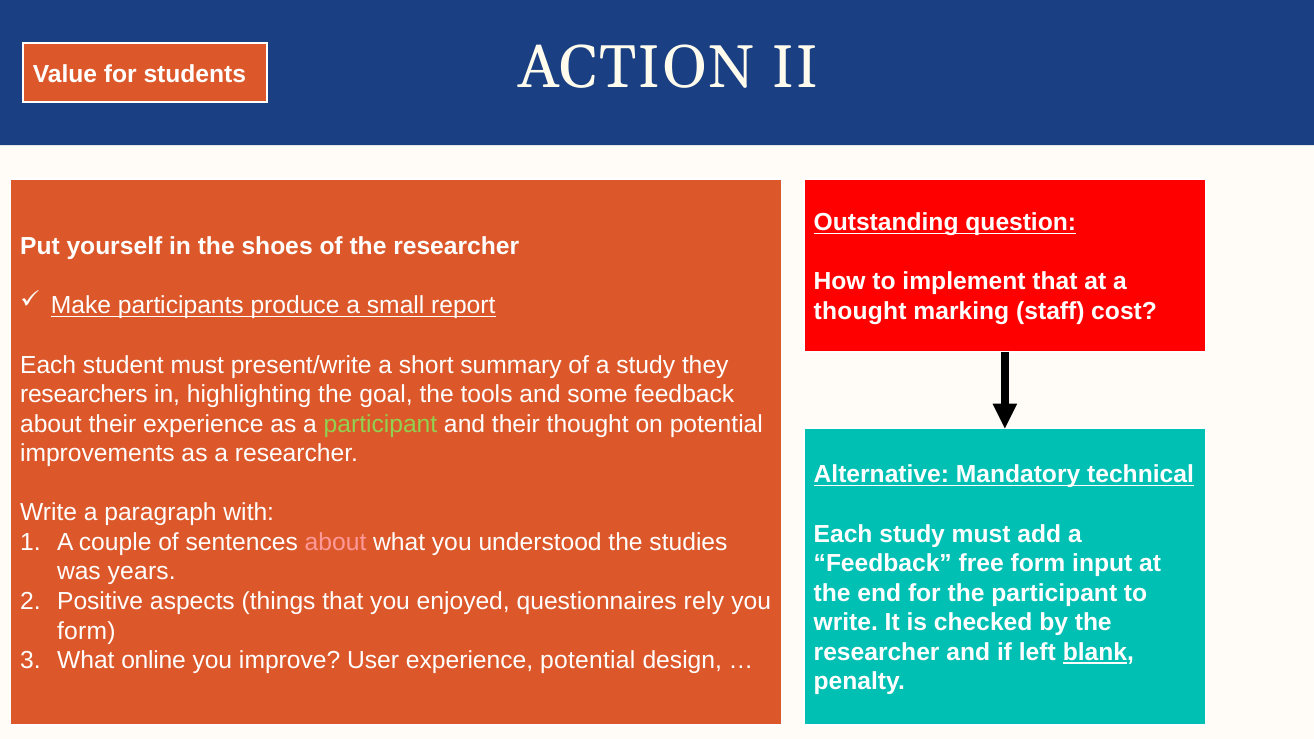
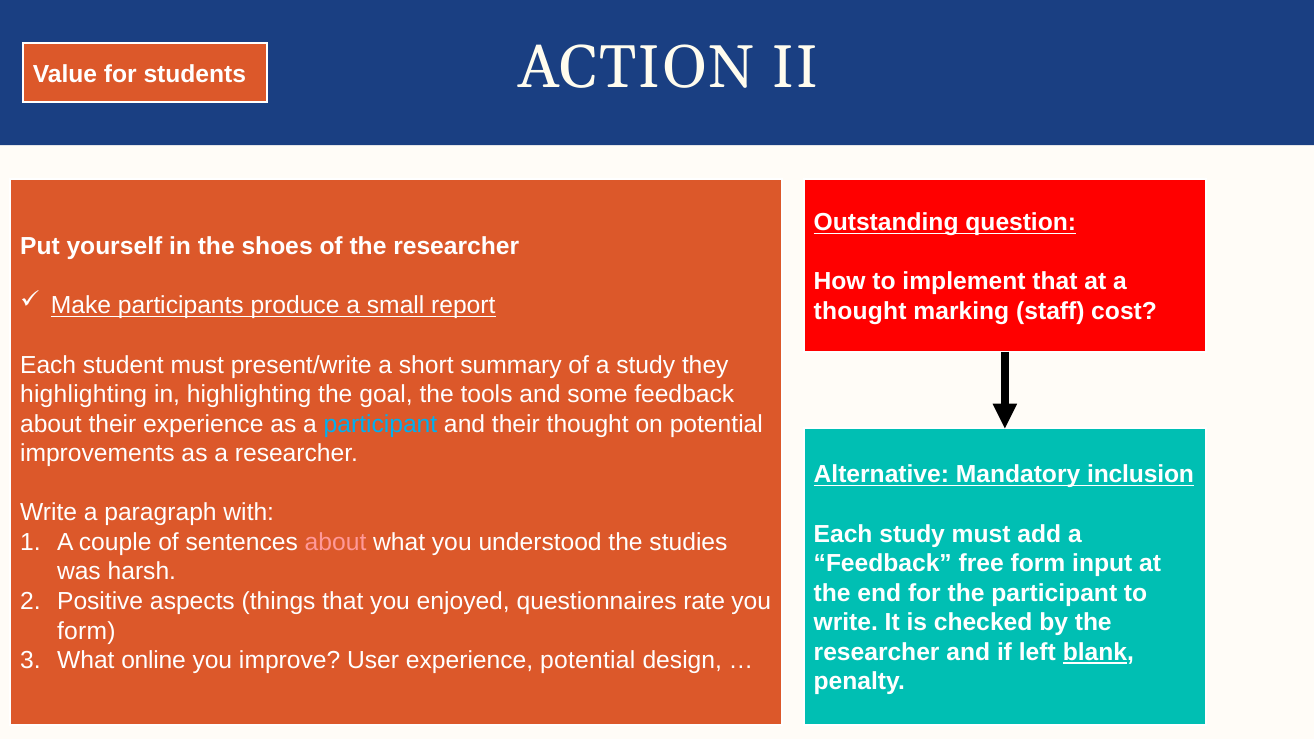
researchers: researchers -> highlighting (84, 395)
participant colour: light green -> light blue (380, 424)
technical: technical -> inclusion (1141, 475)
years: years -> harsh (142, 572)
rely: rely -> rate (704, 602)
